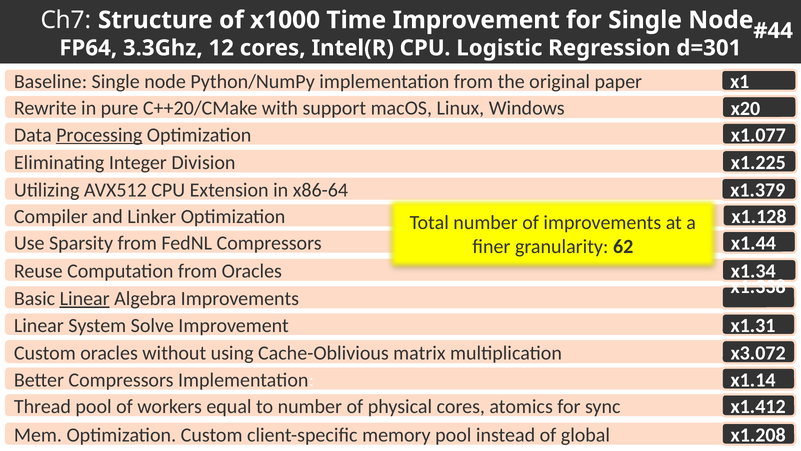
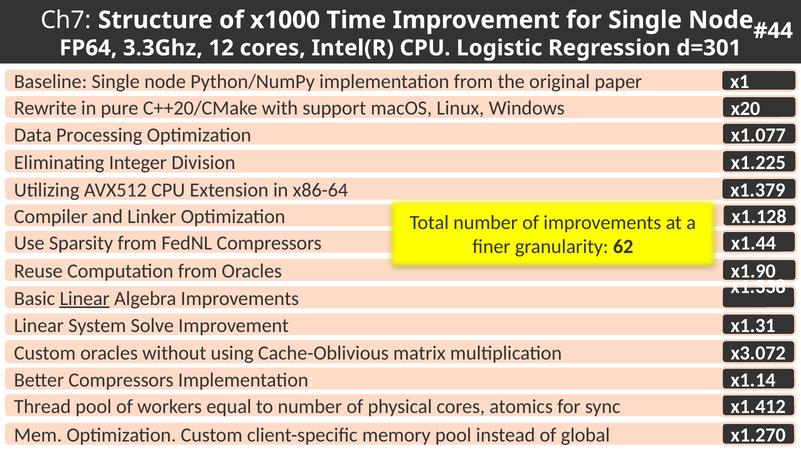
Processing underline: present -> none (99, 135)
x1.34: x1.34 -> x1.90 (753, 271)
x1.208: x1.208 -> x1.270 (758, 435)
